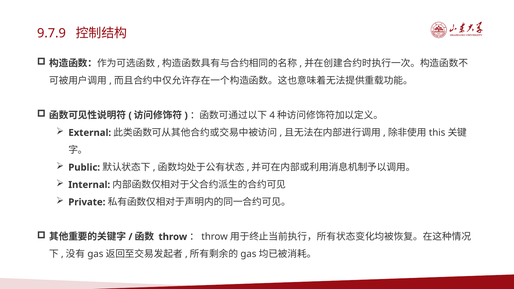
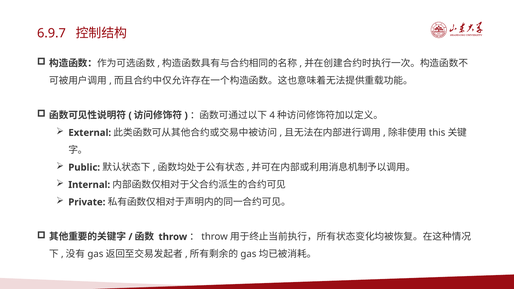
9.7.9: 9.7.9 -> 6.9.7 (51, 33)
